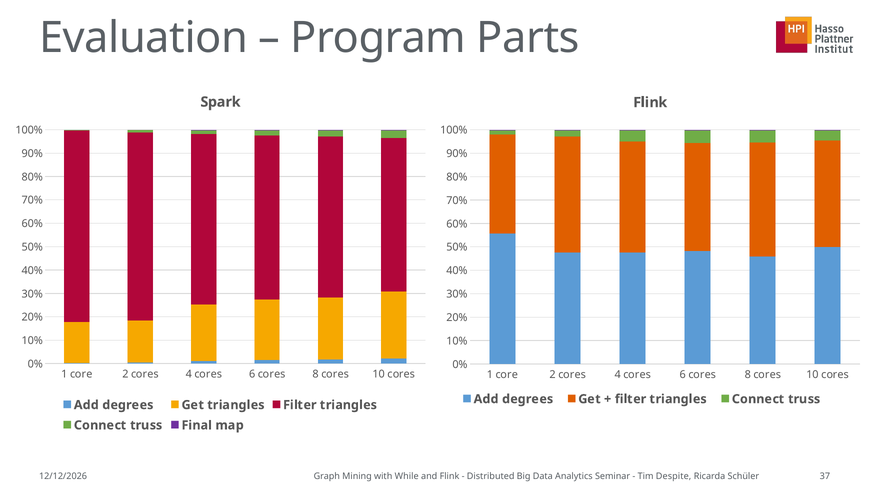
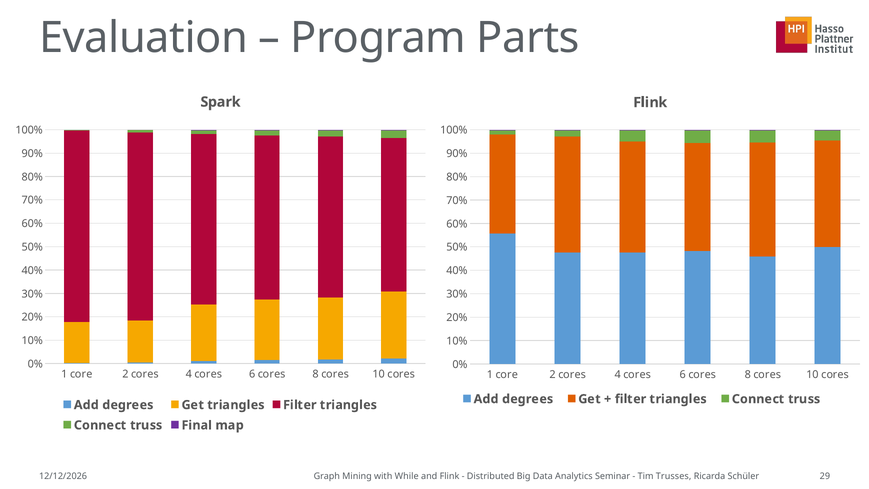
Despite: Despite -> Trusses (674, 476)
37: 37 -> 29 (825, 476)
